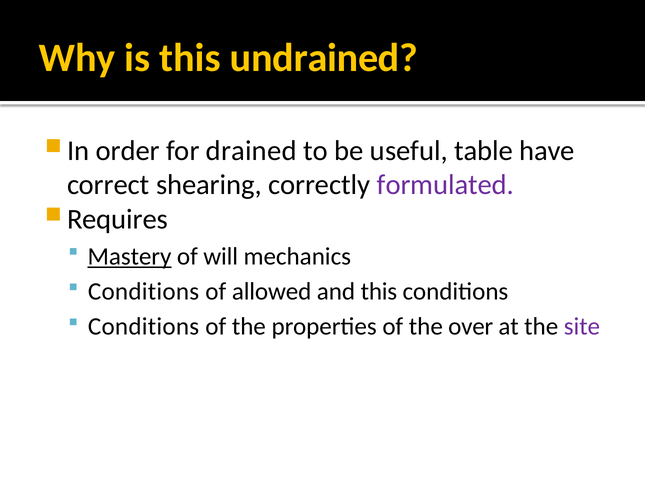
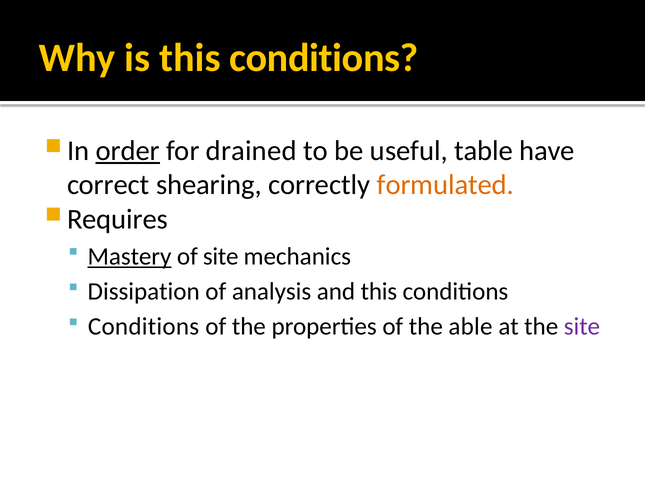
is this undrained: undrained -> conditions (324, 58)
order underline: none -> present (128, 151)
formulated colour: purple -> orange (446, 185)
of will: will -> site (221, 257)
Conditions: Conditions -> Dissipation (144, 292)
allowed: allowed -> analysis (272, 292)
over: over -> able (470, 327)
